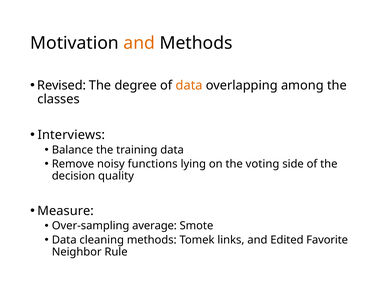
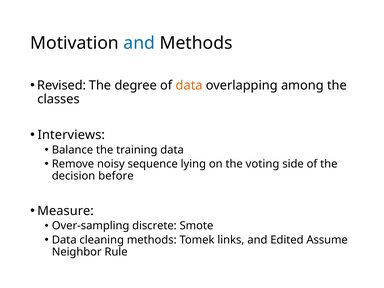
and colour: orange -> blue (139, 43)
functions: functions -> sequence (153, 164)
quality: quality -> before (116, 176)
average: average -> discrete (154, 226)
Favorite: Favorite -> Assume (327, 240)
